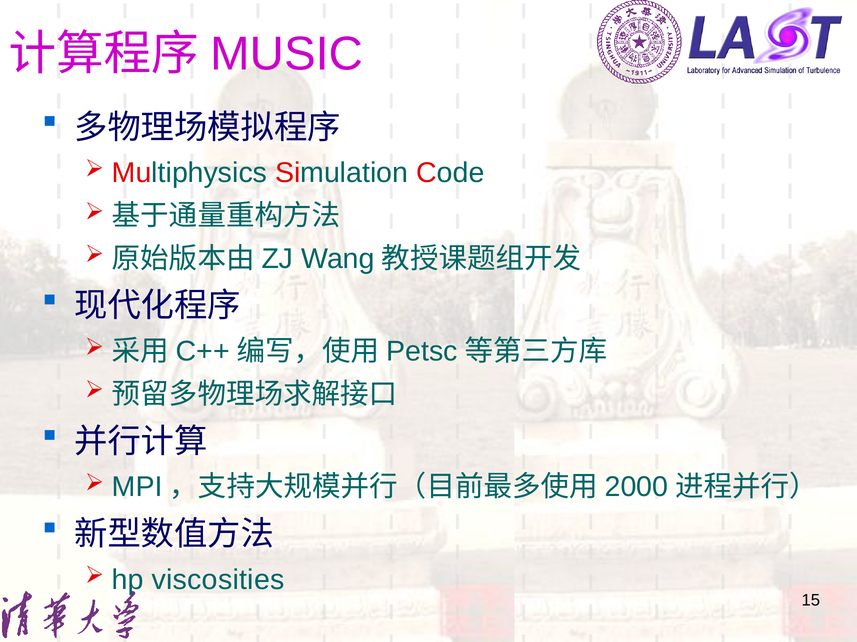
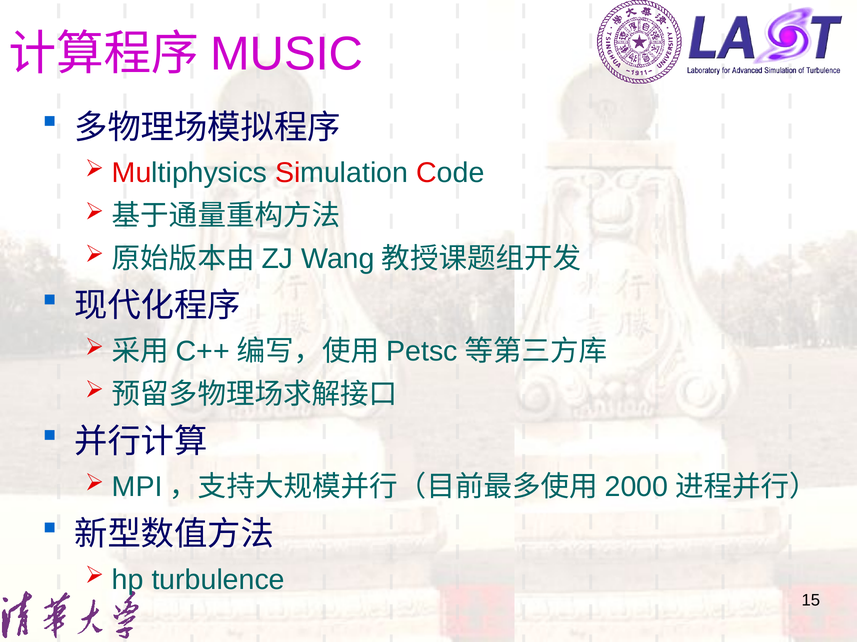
viscosities: viscosities -> turbulence (218, 580)
